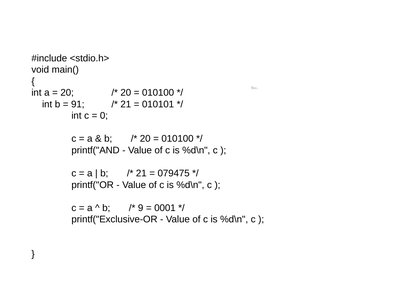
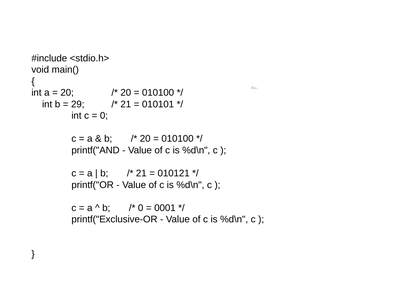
91: 91 -> 29 (78, 104)
079475: 079475 -> 010121 (174, 173)
9: 9 -> 0 (141, 208)
